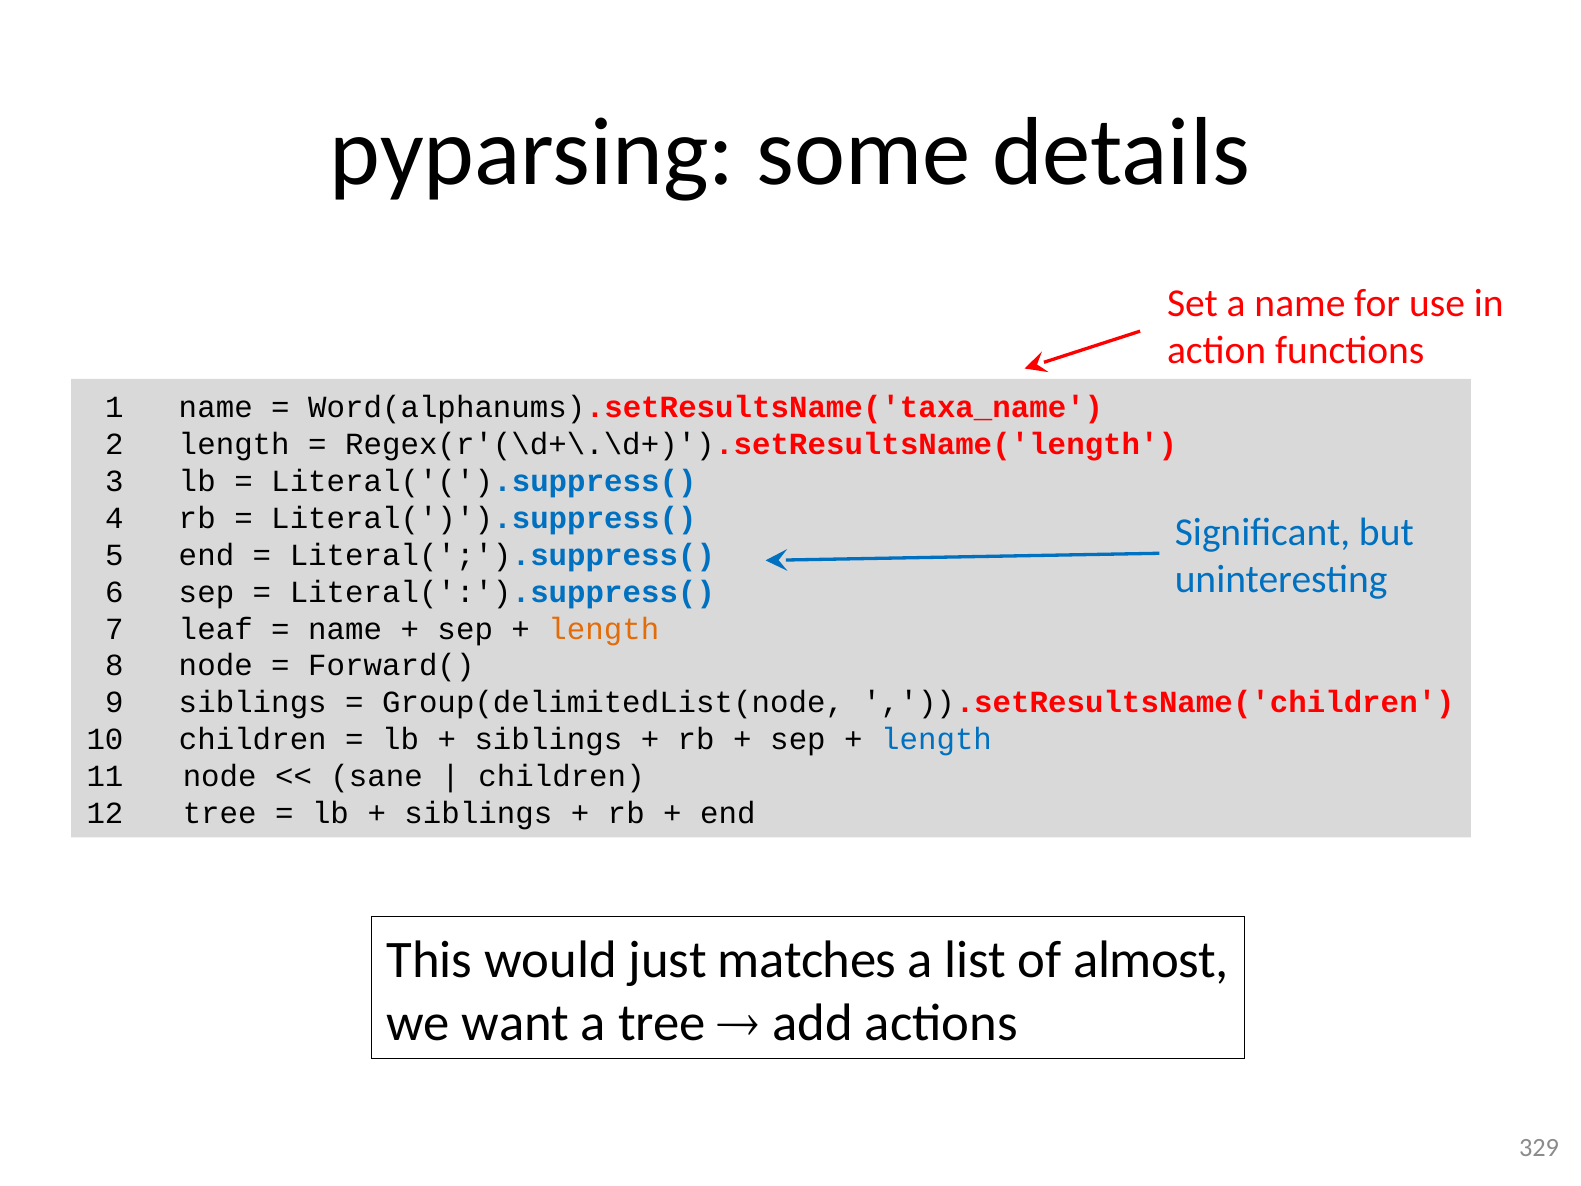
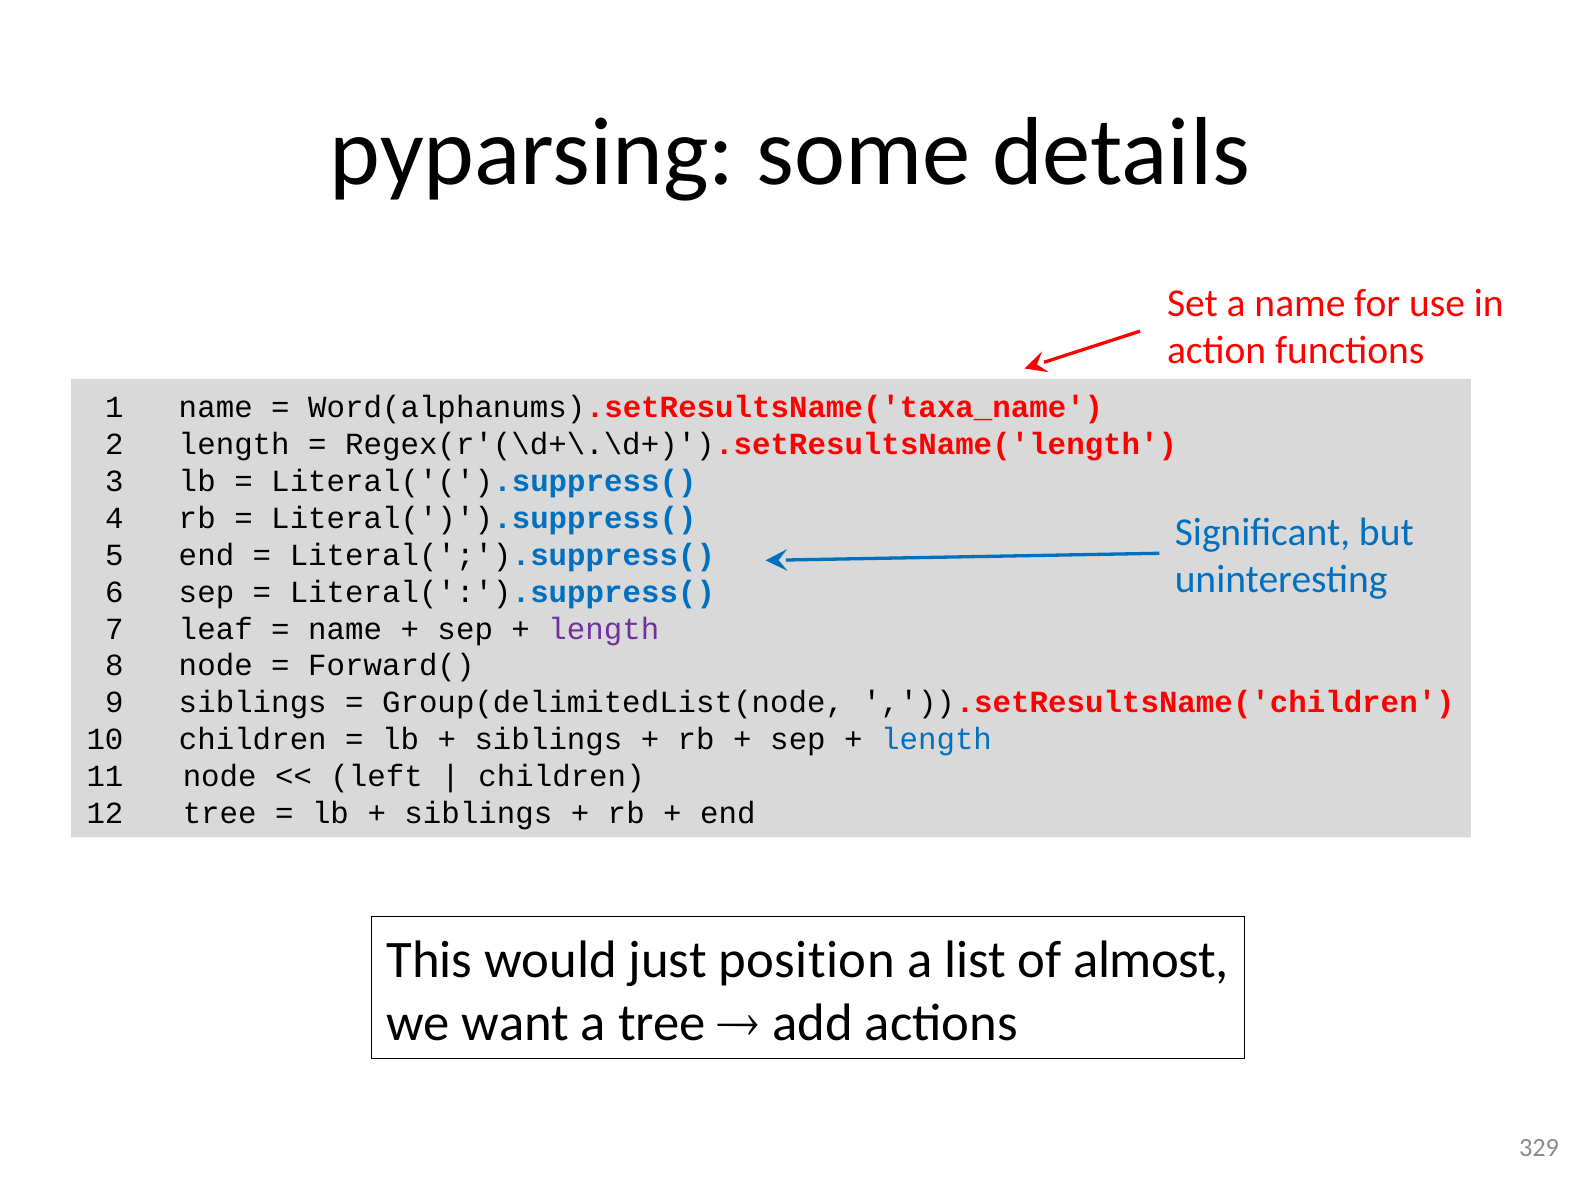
length colour: orange -> purple (604, 629)
sane: sane -> left (377, 776)
matches: matches -> position (807, 960)
